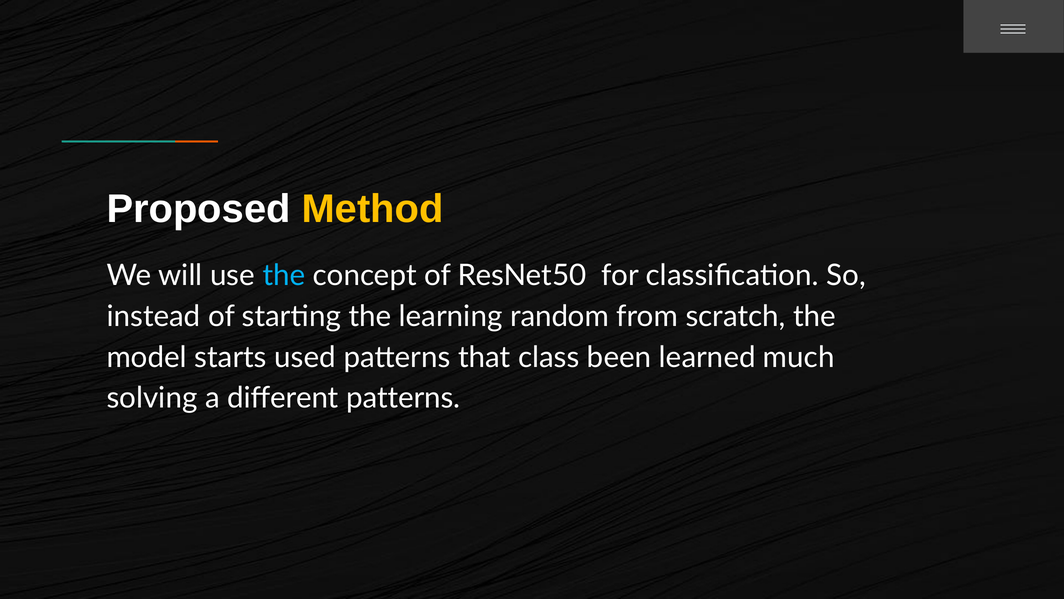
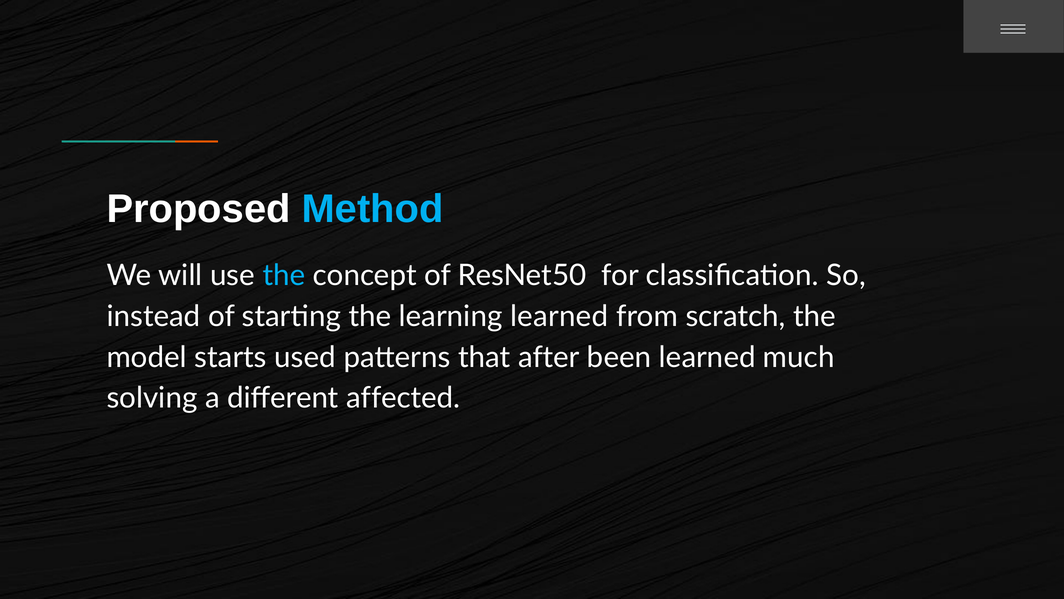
Method colour: yellow -> light blue (373, 209)
learning random: random -> learned (559, 316)
class: class -> after (549, 357)
different patterns: patterns -> affected (403, 398)
